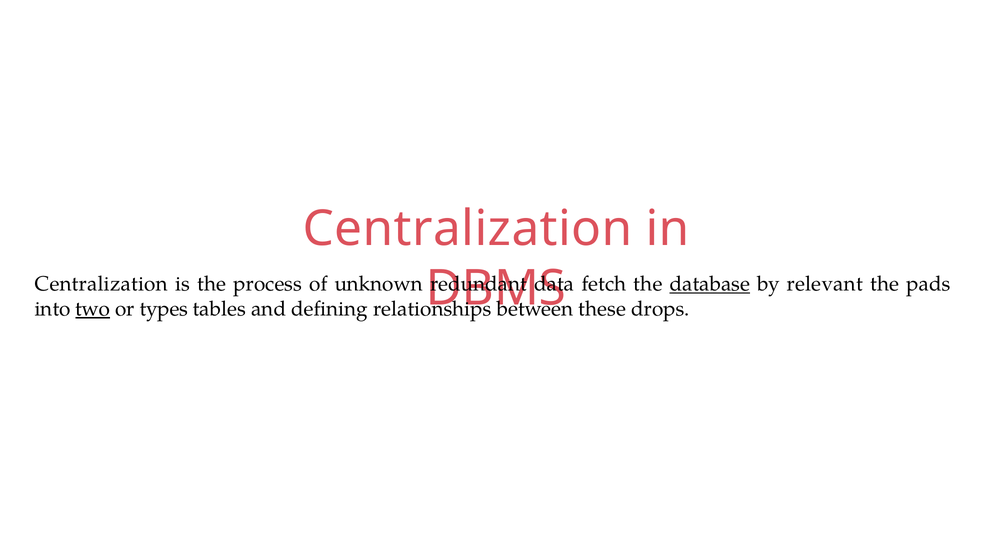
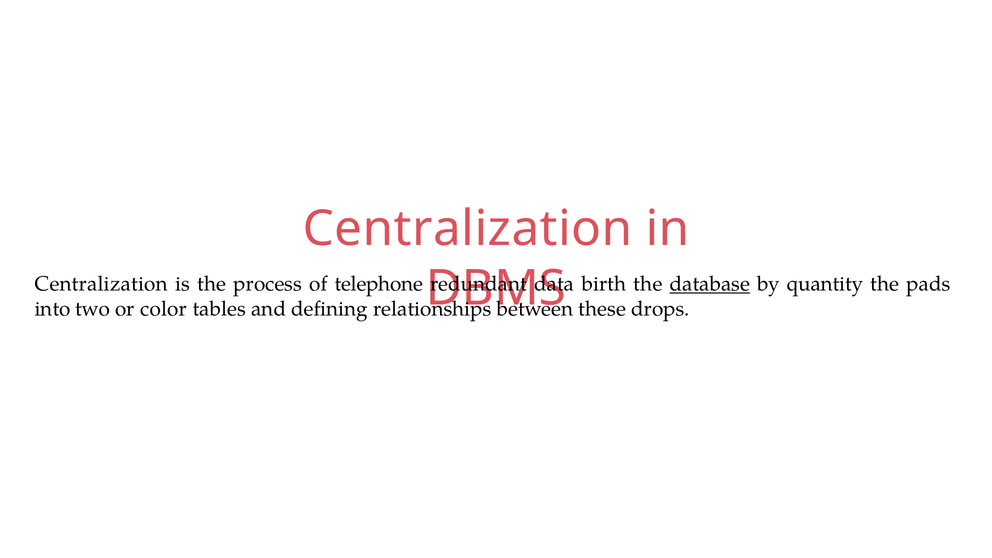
unknown: unknown -> telephone (379, 284)
fetch: fetch -> birth (604, 284)
relevant: relevant -> quantity (825, 284)
two underline: present -> none (93, 309)
types: types -> color (164, 309)
